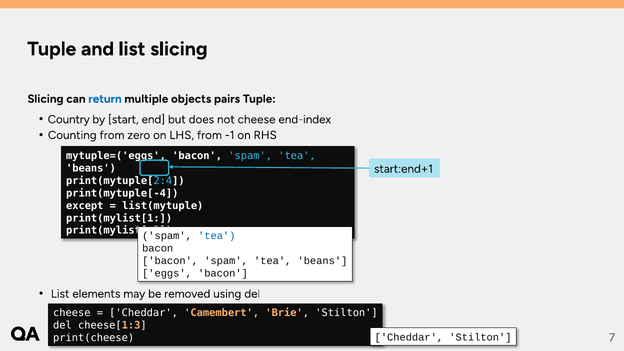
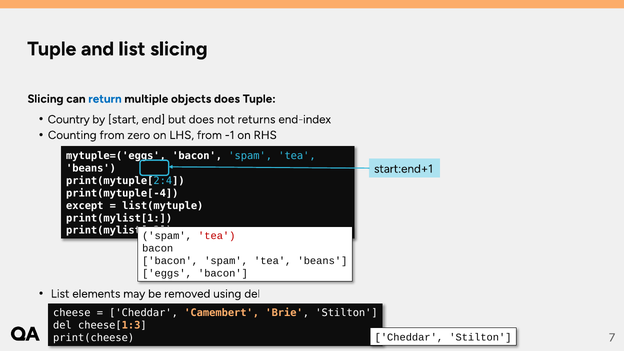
objects pairs: pairs -> does (227, 99)
not cheese: cheese -> returns (257, 119)
tea colour: blue -> red (217, 236)
